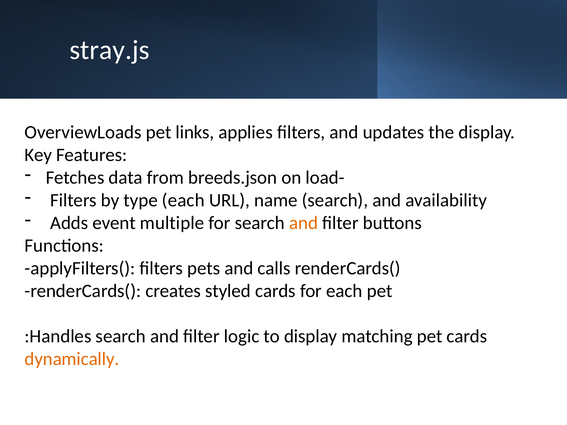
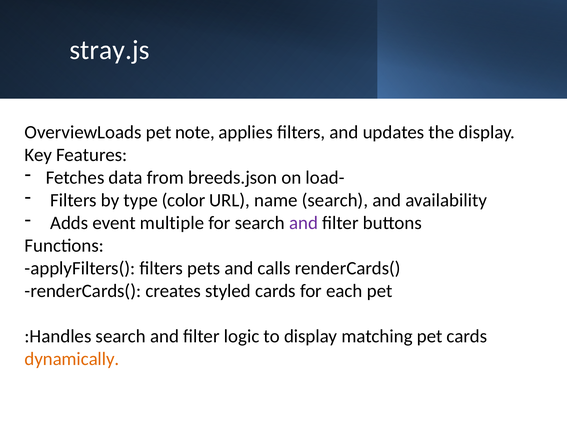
links: links -> note (195, 132)
type each: each -> color (183, 200)
and colour: orange -> purple (304, 223)
